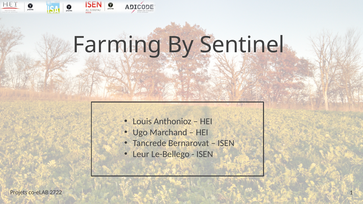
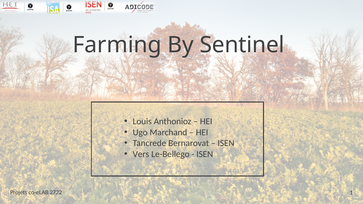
Leur: Leur -> Vers (141, 154)
